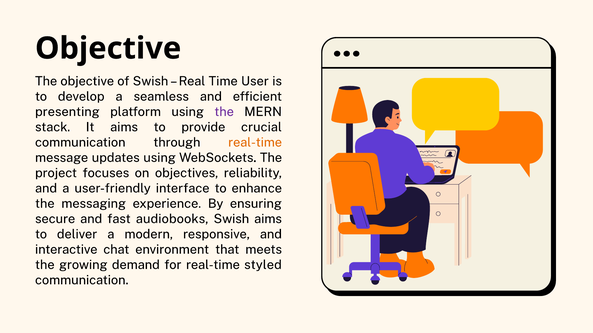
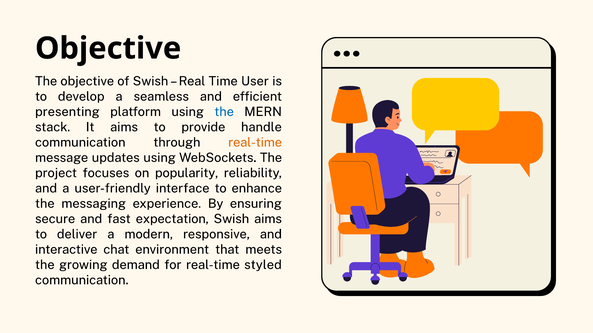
the colour: purple -> blue (224, 112)
crucial: crucial -> handle (261, 127)
objectives: objectives -> popularity (187, 173)
audiobooks: audiobooks -> expectation (172, 219)
